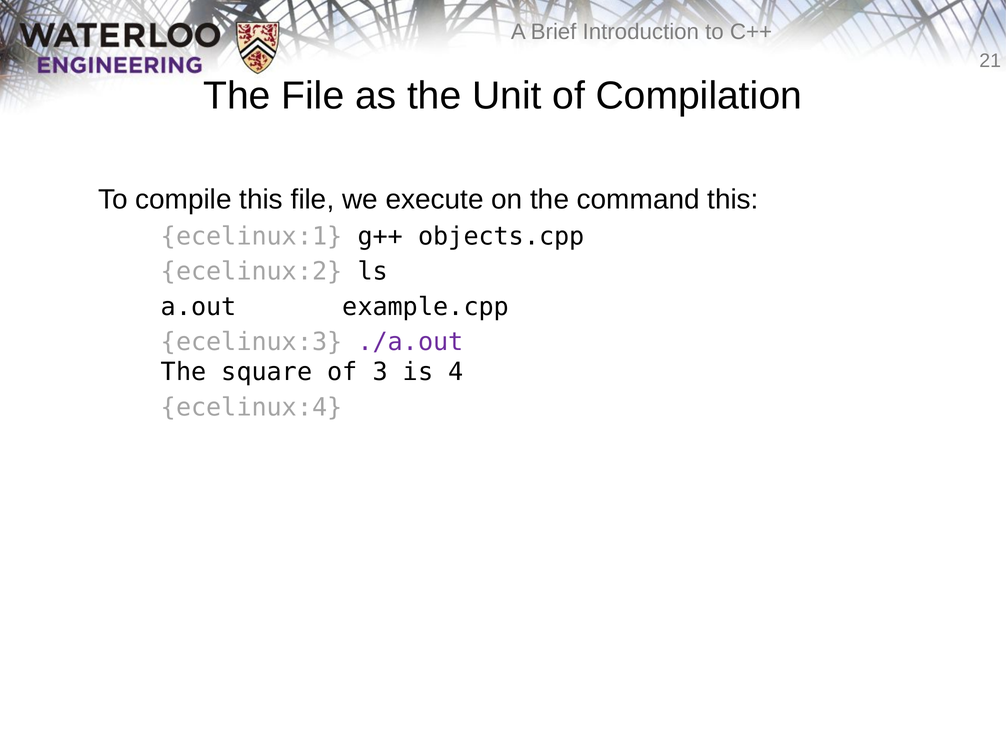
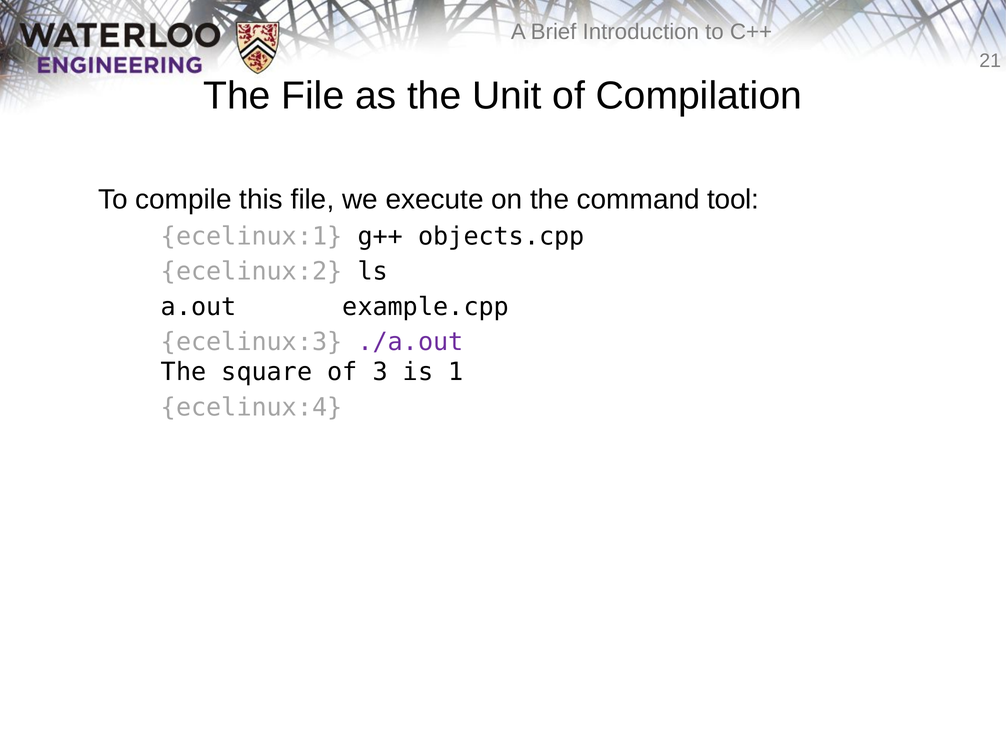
command this: this -> tool (733, 200)
4: 4 -> 1 (456, 372)
